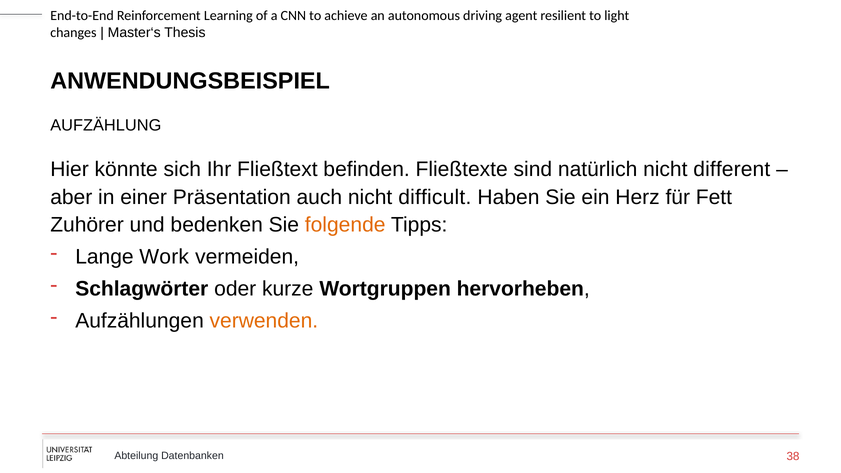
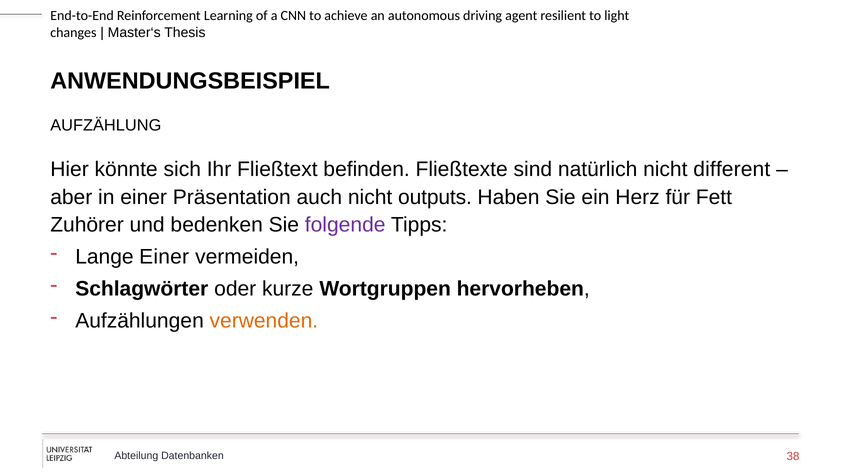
difficult: difficult -> outputs (435, 197)
folgende colour: orange -> purple (345, 225)
Lange Work: Work -> Einer (164, 257)
